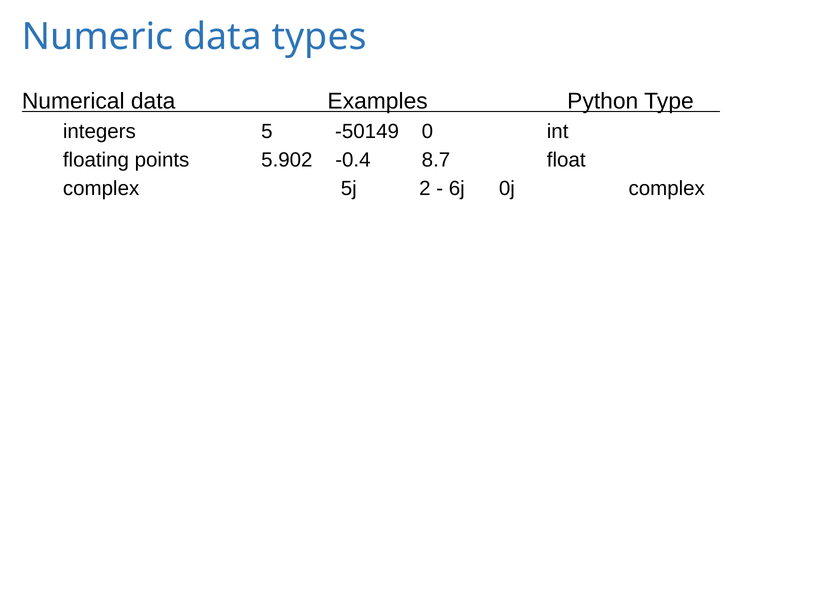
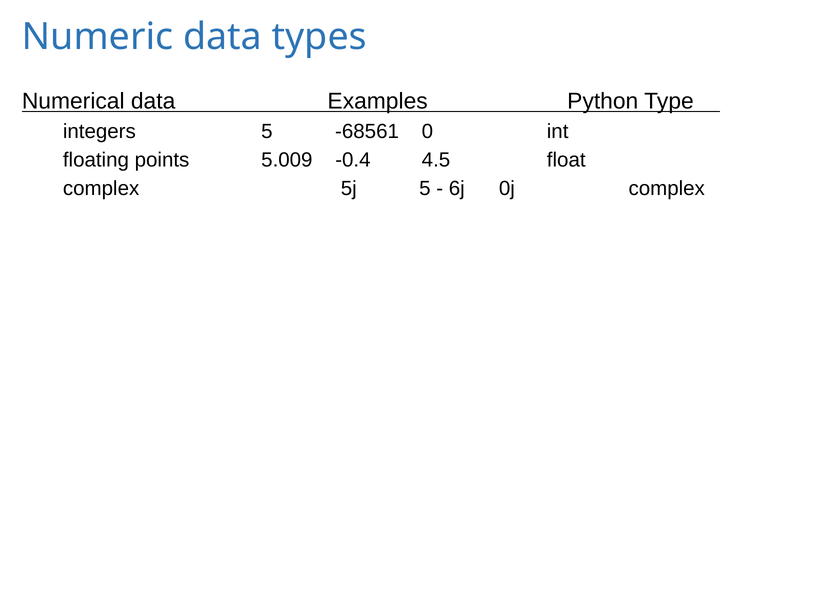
-50149: -50149 -> -68561 (367, 131)
5.902: 5.902 -> 5.009 (287, 160)
8.7: 8.7 -> 4.5 (436, 160)
5j 2: 2 -> 5 (425, 189)
